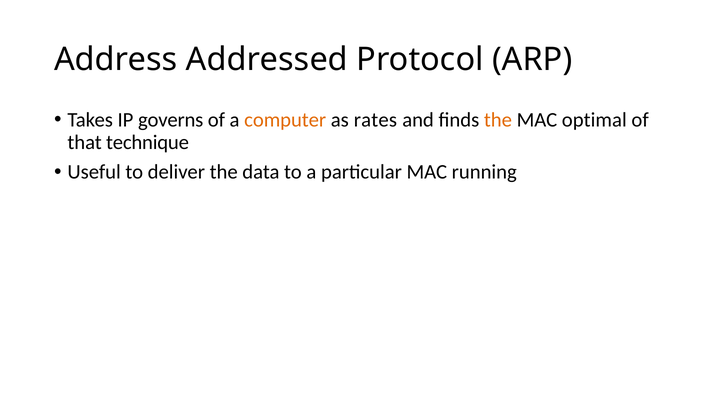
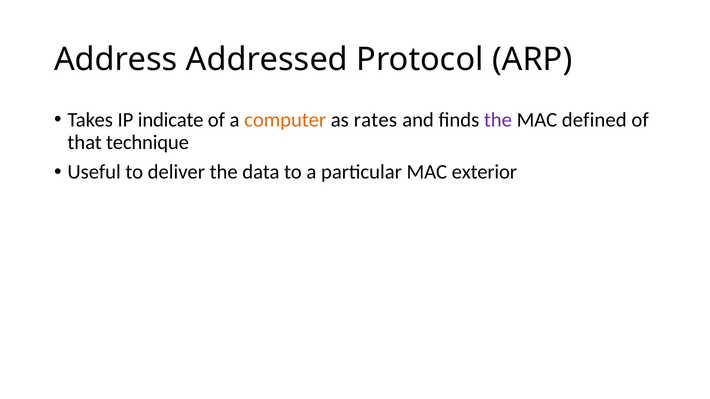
governs: governs -> indicate (171, 120)
the colour: orange -> purple (498, 120)
optimal: optimal -> defined (594, 120)
running: running -> exterior (484, 172)
